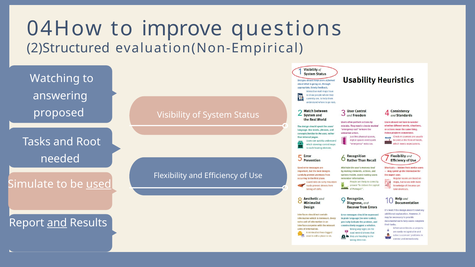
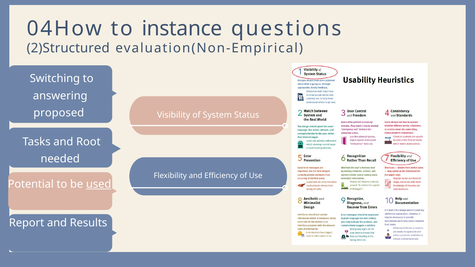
improve: improve -> instance (182, 29)
Watching: Watching -> Switching (55, 78)
Simulate: Simulate -> Potential (31, 184)
and underline: present -> none (57, 223)
